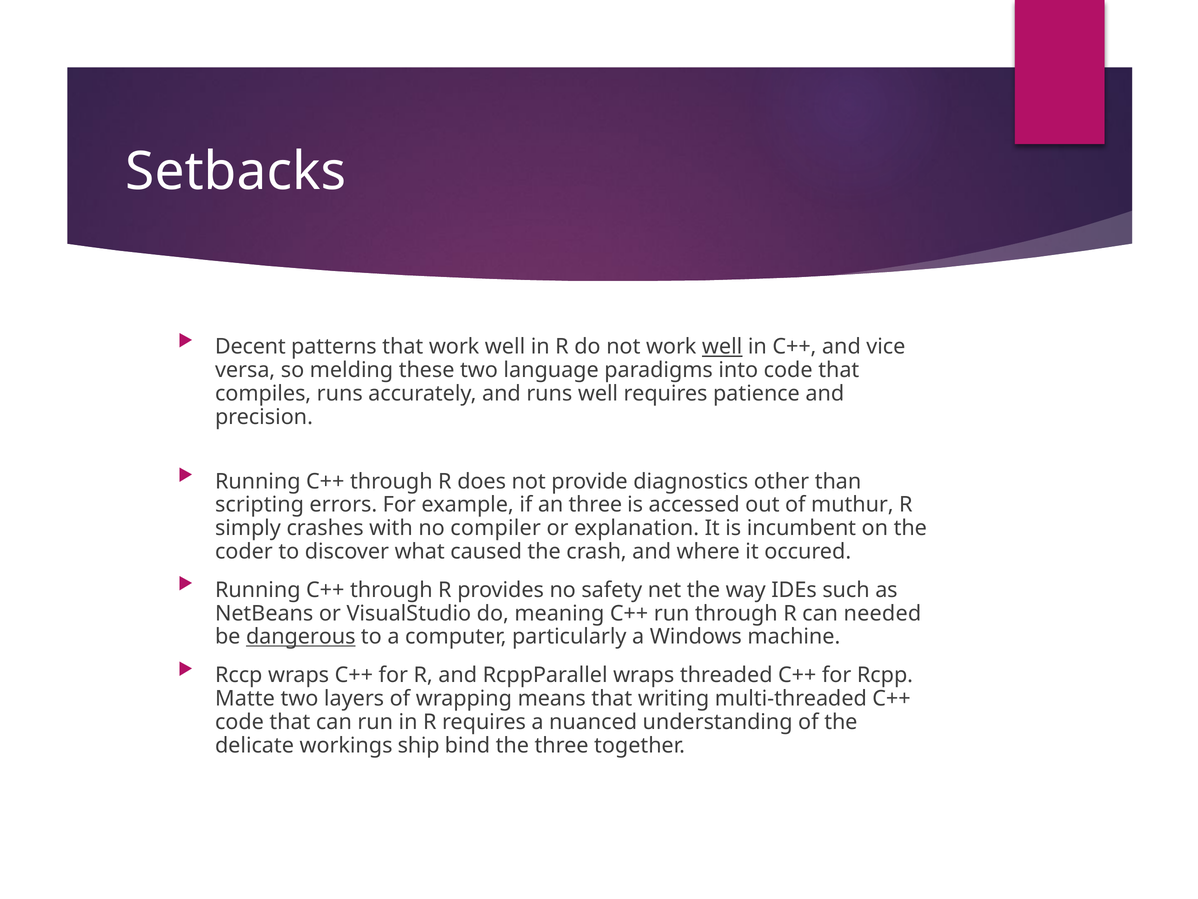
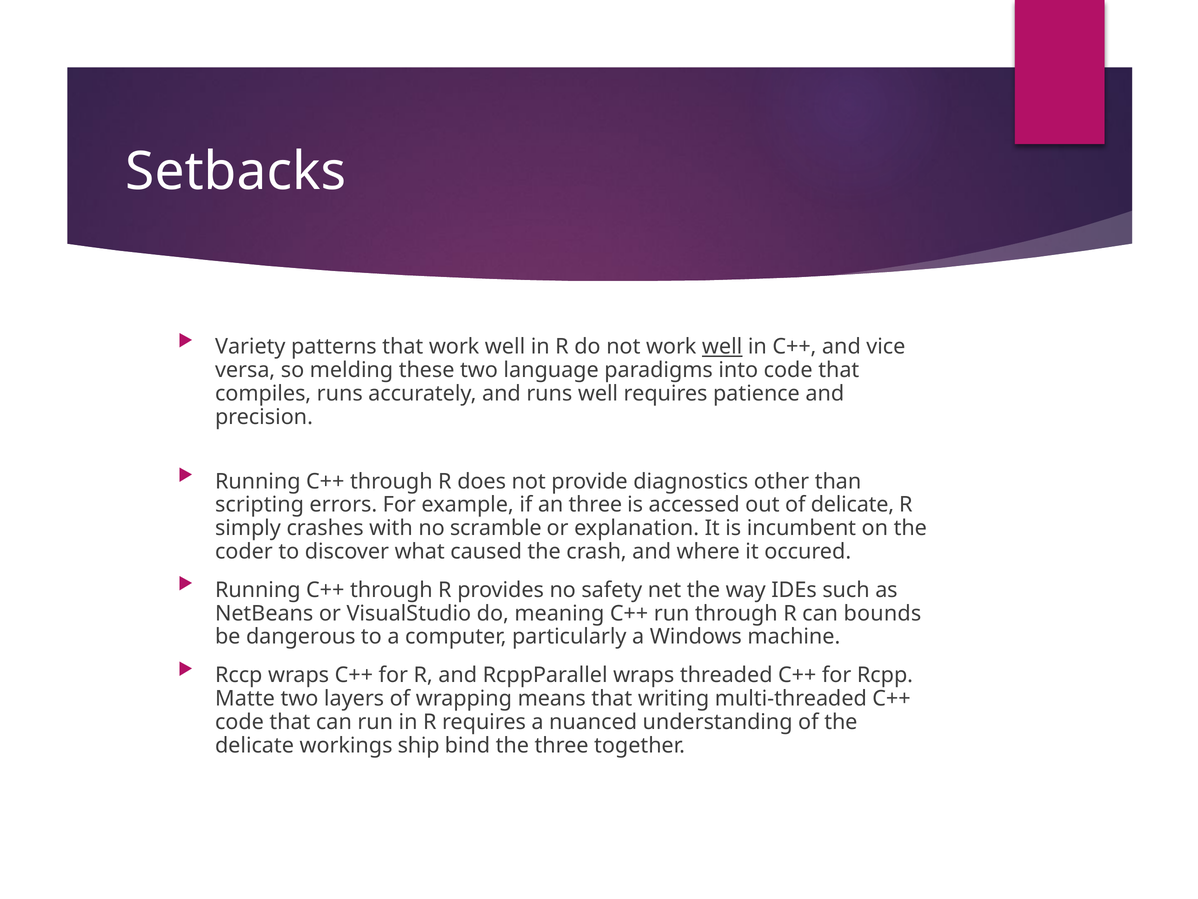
Decent: Decent -> Variety (250, 347)
of muthur: muthur -> delicate (852, 505)
compiler: compiler -> scramble (496, 528)
needed: needed -> bounds (882, 613)
dangerous underline: present -> none (301, 636)
